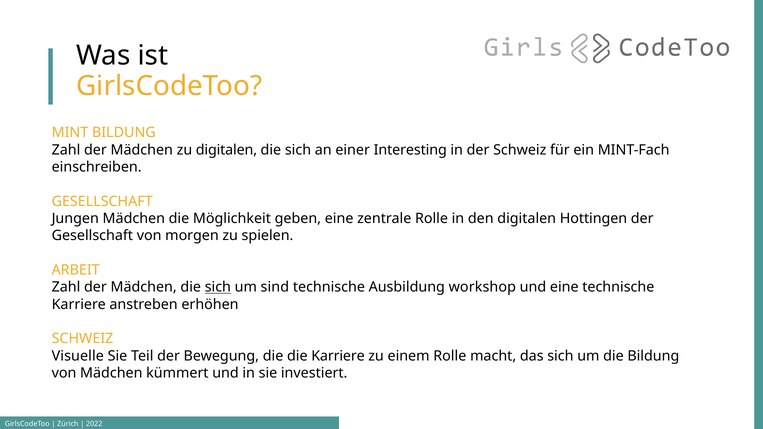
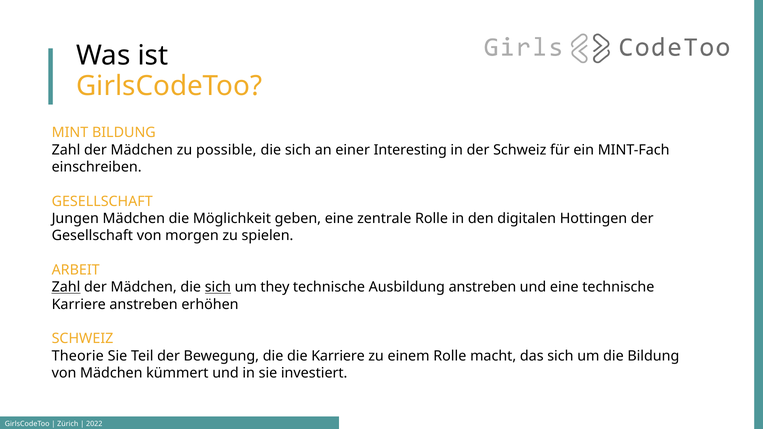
zu digitalen: digitalen -> possible (226, 150)
Zahl underline: none -> present (66, 287)
sind: sind -> they (275, 287)
Ausbildung workshop: workshop -> anstreben (482, 287)
Visuelle: Visuelle -> Theorie (78, 356)
